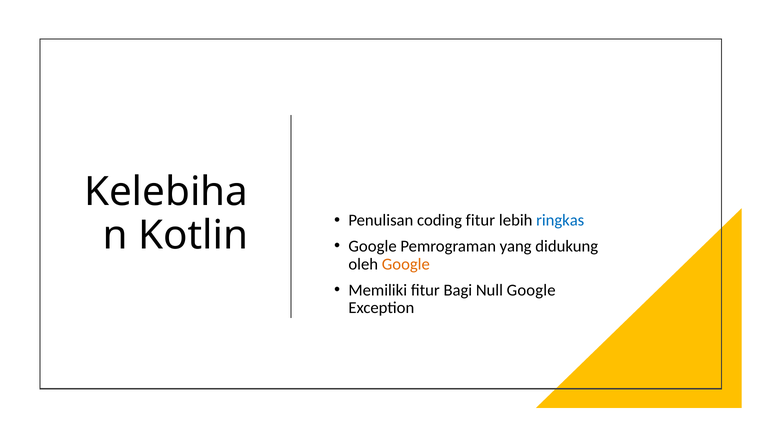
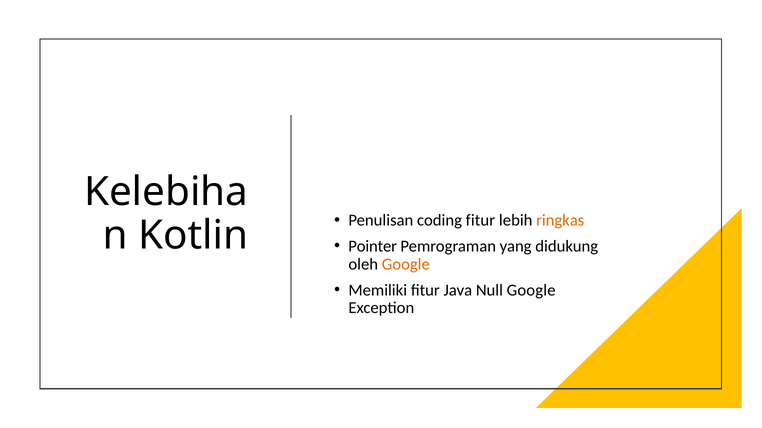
ringkas colour: blue -> orange (560, 221)
Google: Google -> Pointer (373, 246)
Bagi: Bagi -> Java (458, 290)
